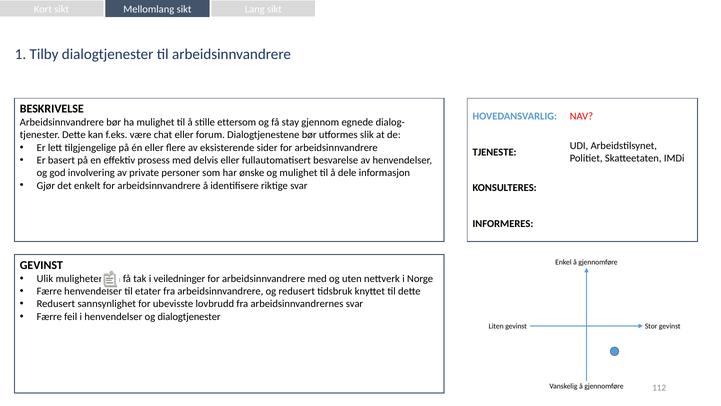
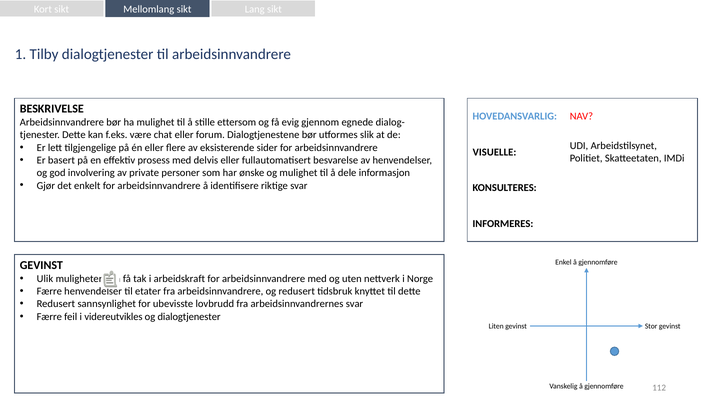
stay: stay -> evig (290, 122)
TJENESTE: TJENESTE -> VISUELLE (494, 152)
veiledninger: veiledninger -> arbeidskraft (179, 278)
i henvendelser: henvendelser -> videreutvikles (113, 316)
